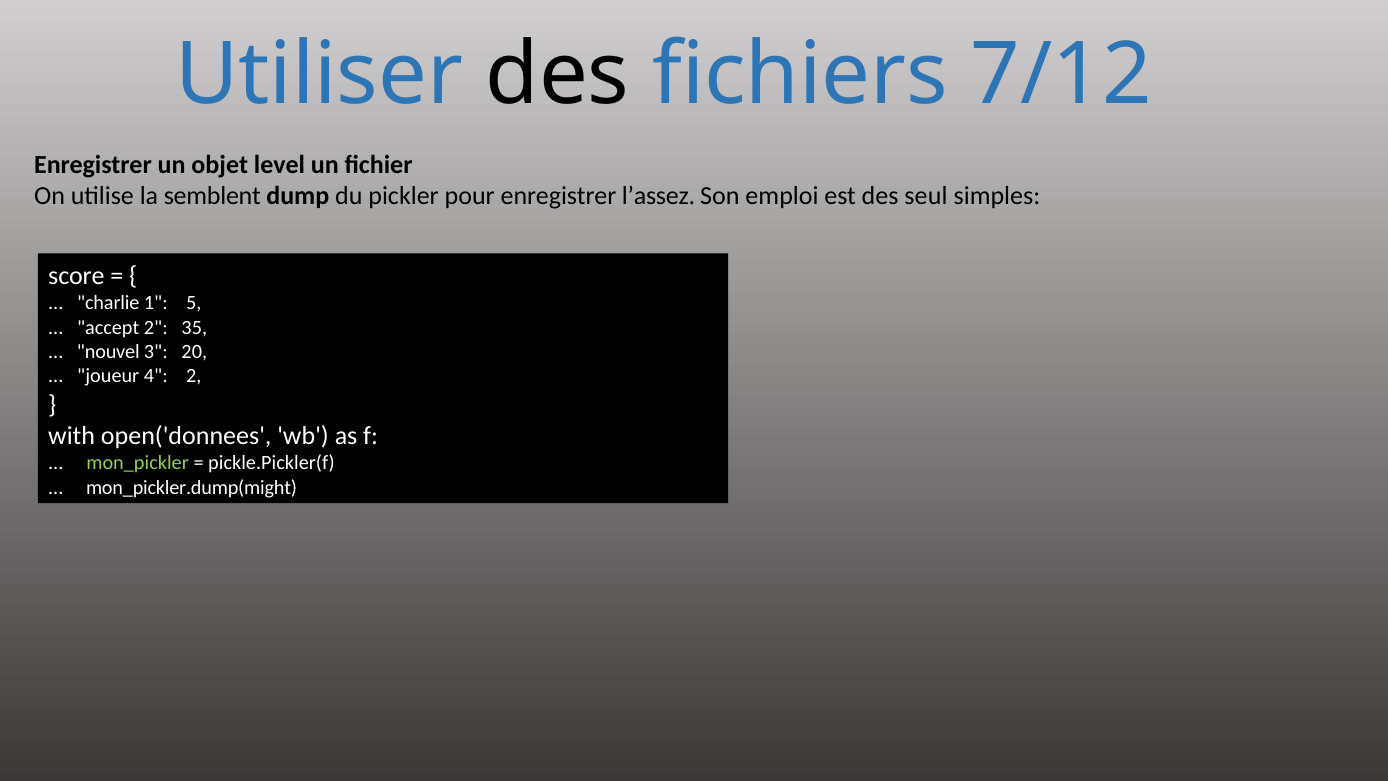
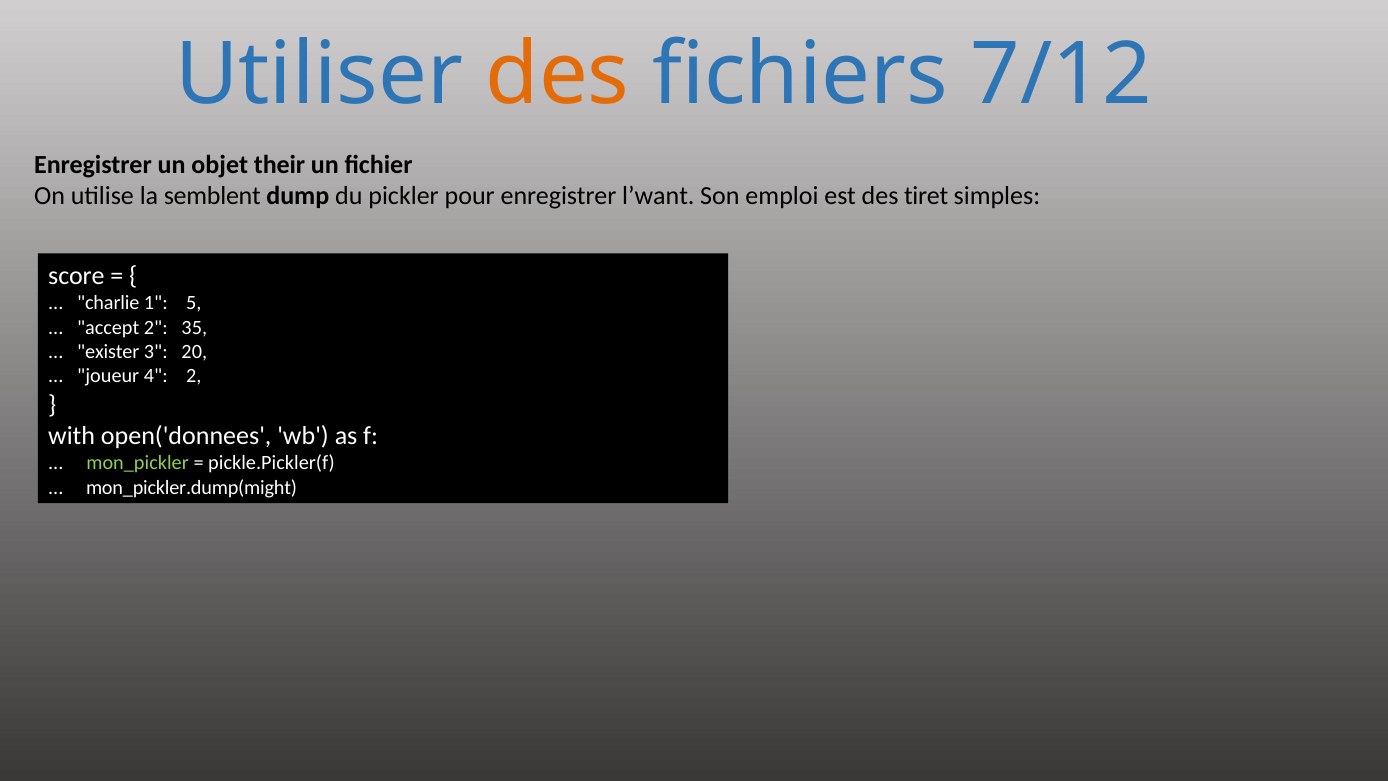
des colour: black -> orange (558, 75)
level: level -> their (280, 165)
l’assez: l’assez -> l’want (658, 196)
seul: seul -> tiret (926, 196)
nouvel: nouvel -> exister (108, 352)
